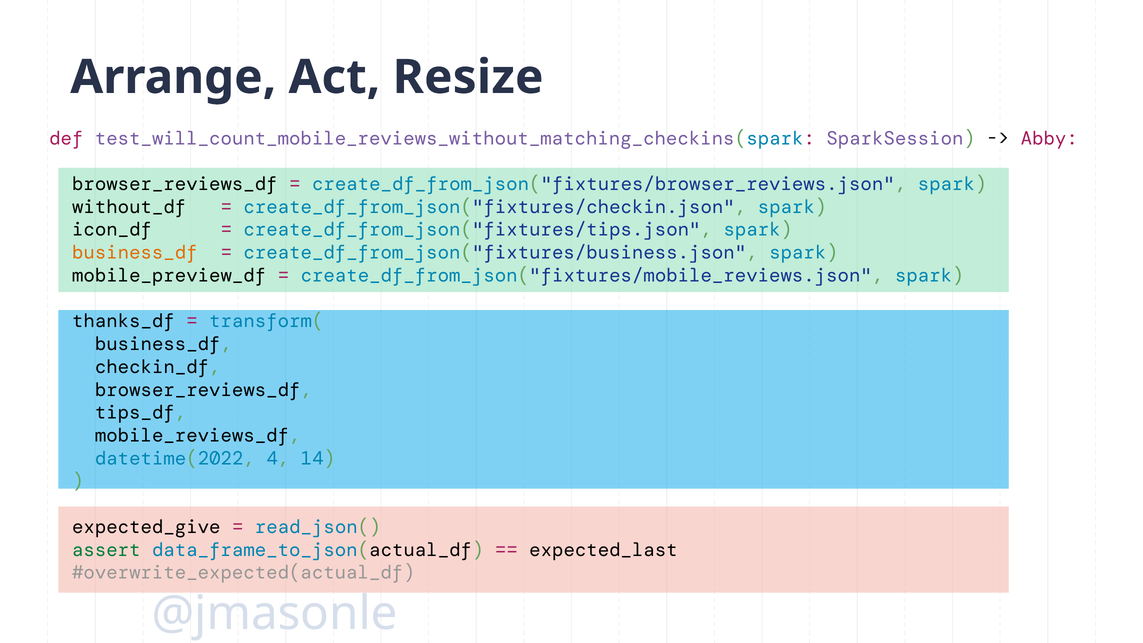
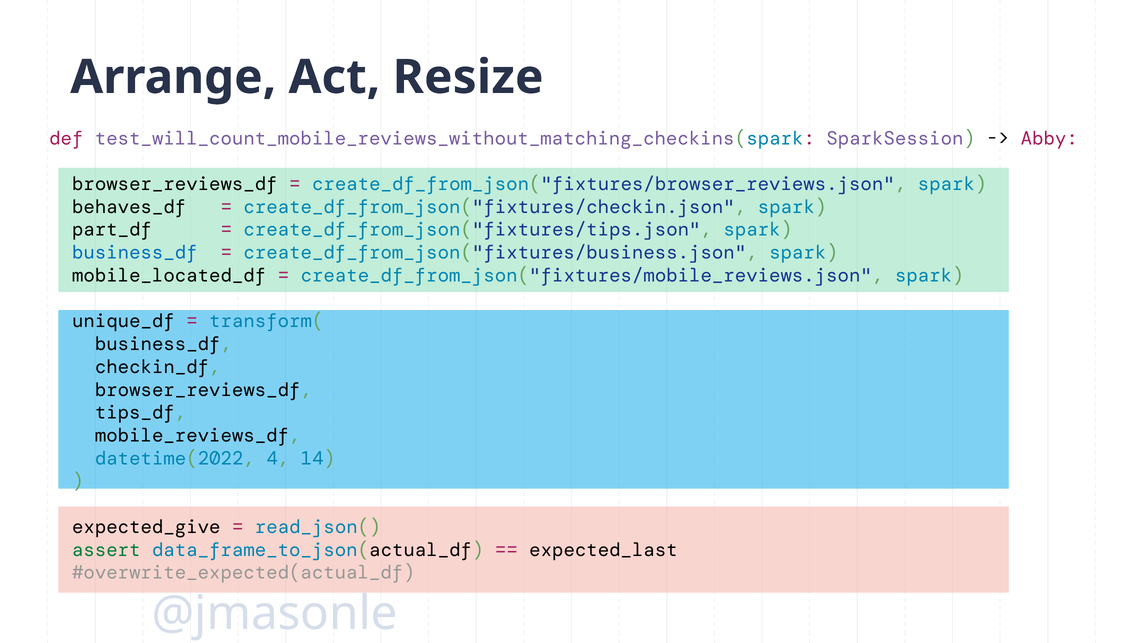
without_df: without_df -> behaves_df (129, 207)
icon_df: icon_df -> part_df (112, 230)
business_df colour: orange -> blue (135, 253)
mobile_preview_df: mobile_preview_df -> mobile_located_df (169, 275)
thanks_df: thanks_df -> unique_df (123, 321)
